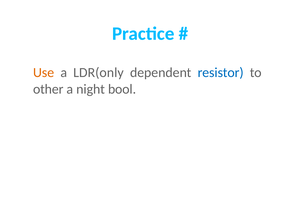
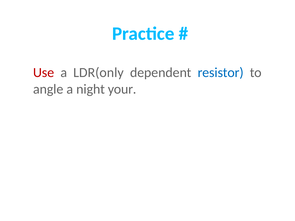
Use colour: orange -> red (44, 73)
other: other -> angle (48, 89)
bool: bool -> your (122, 89)
